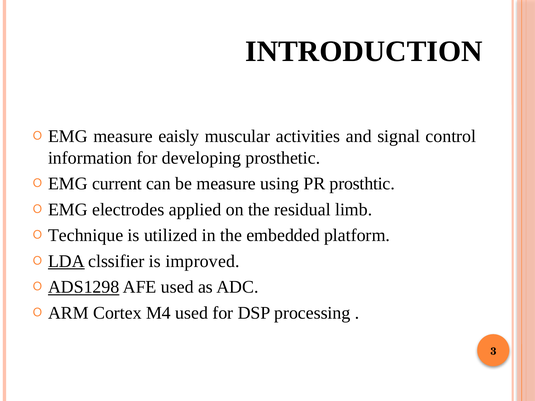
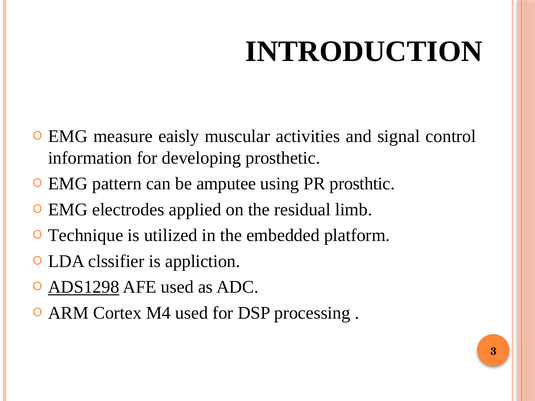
current: current -> pattern (117, 184)
be measure: measure -> amputee (226, 184)
LDA underline: present -> none (66, 261)
improved: improved -> appliction (203, 261)
